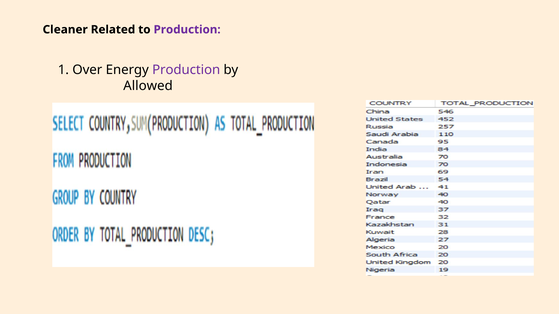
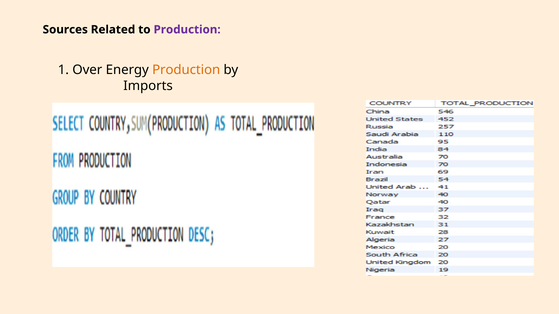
Cleaner: Cleaner -> Sources (65, 30)
Production colour: purple -> orange (186, 70)
Allowed: Allowed -> Imports (148, 86)
